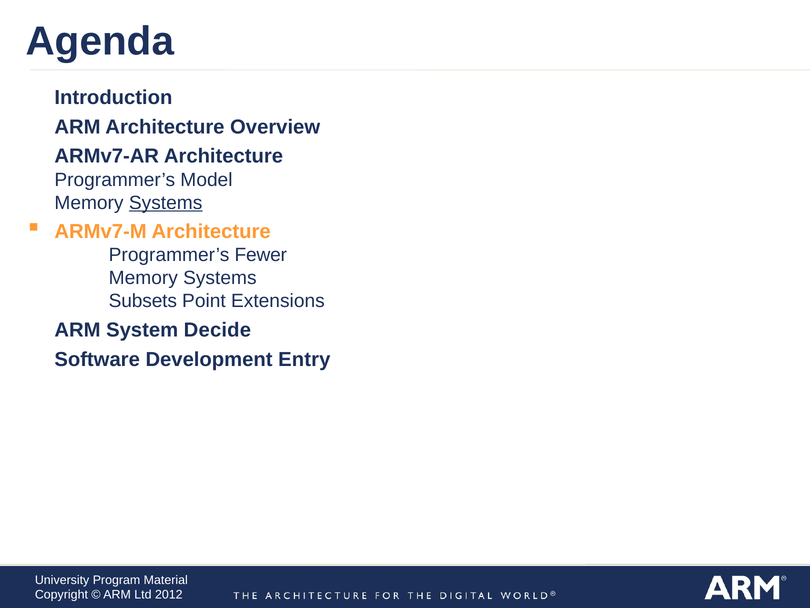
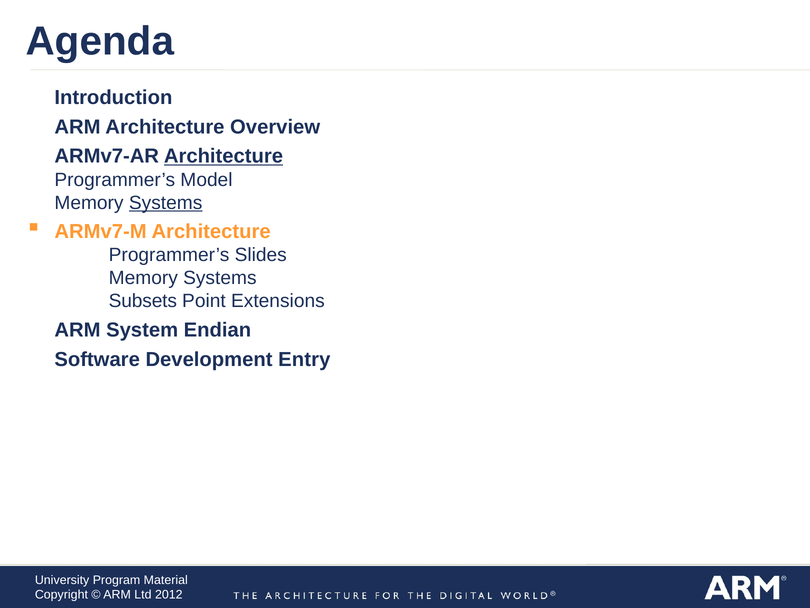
Architecture underline: none -> present (223, 156)
Fewer: Fewer -> Slides (261, 255)
Decide: Decide -> Endian (217, 330)
